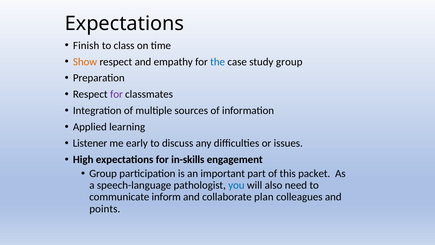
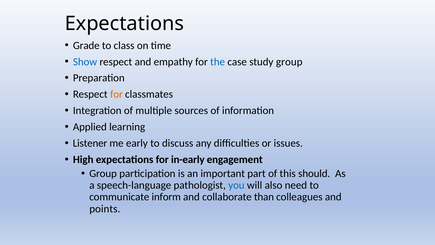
Finish: Finish -> Grade (86, 45)
Show colour: orange -> blue (85, 62)
for colour: purple -> orange (116, 94)
in-skills: in-skills -> in-early (188, 159)
packet: packet -> should (314, 173)
plan: plan -> than (264, 197)
